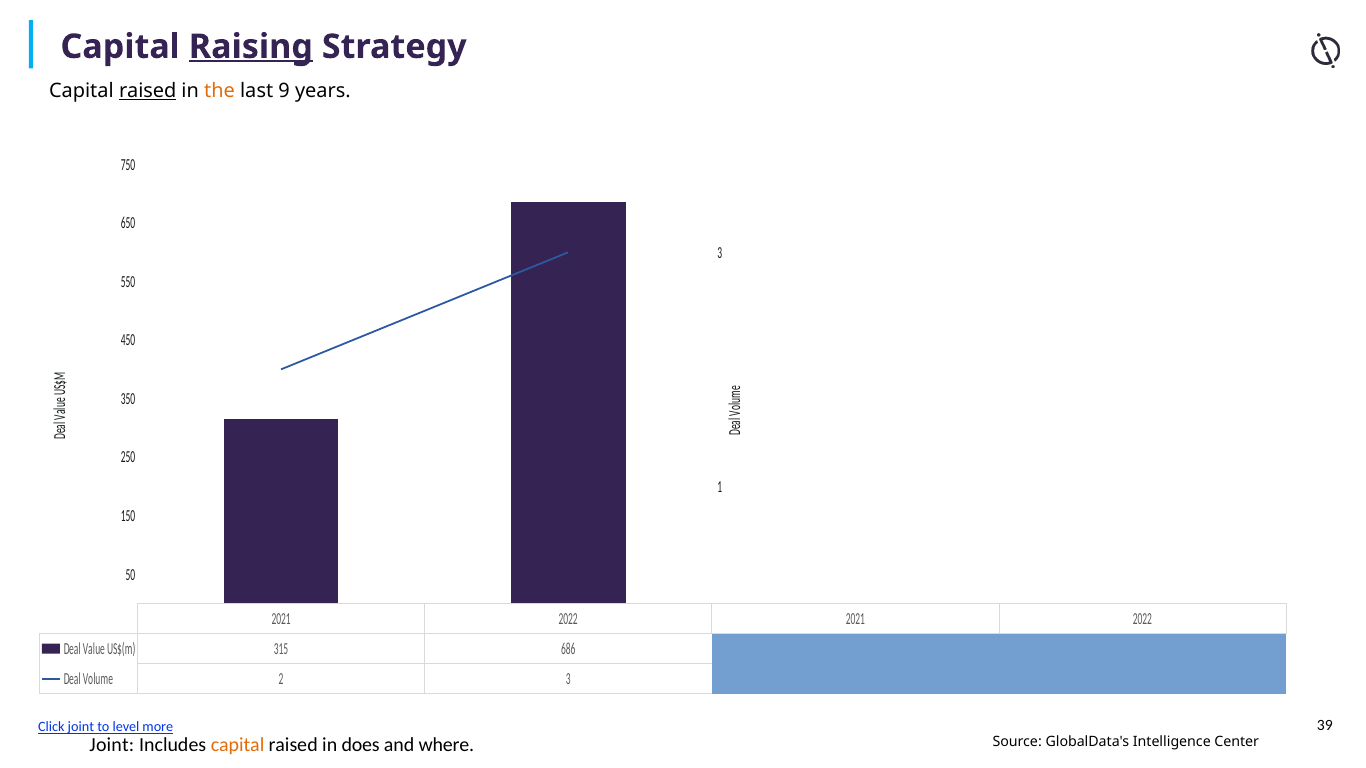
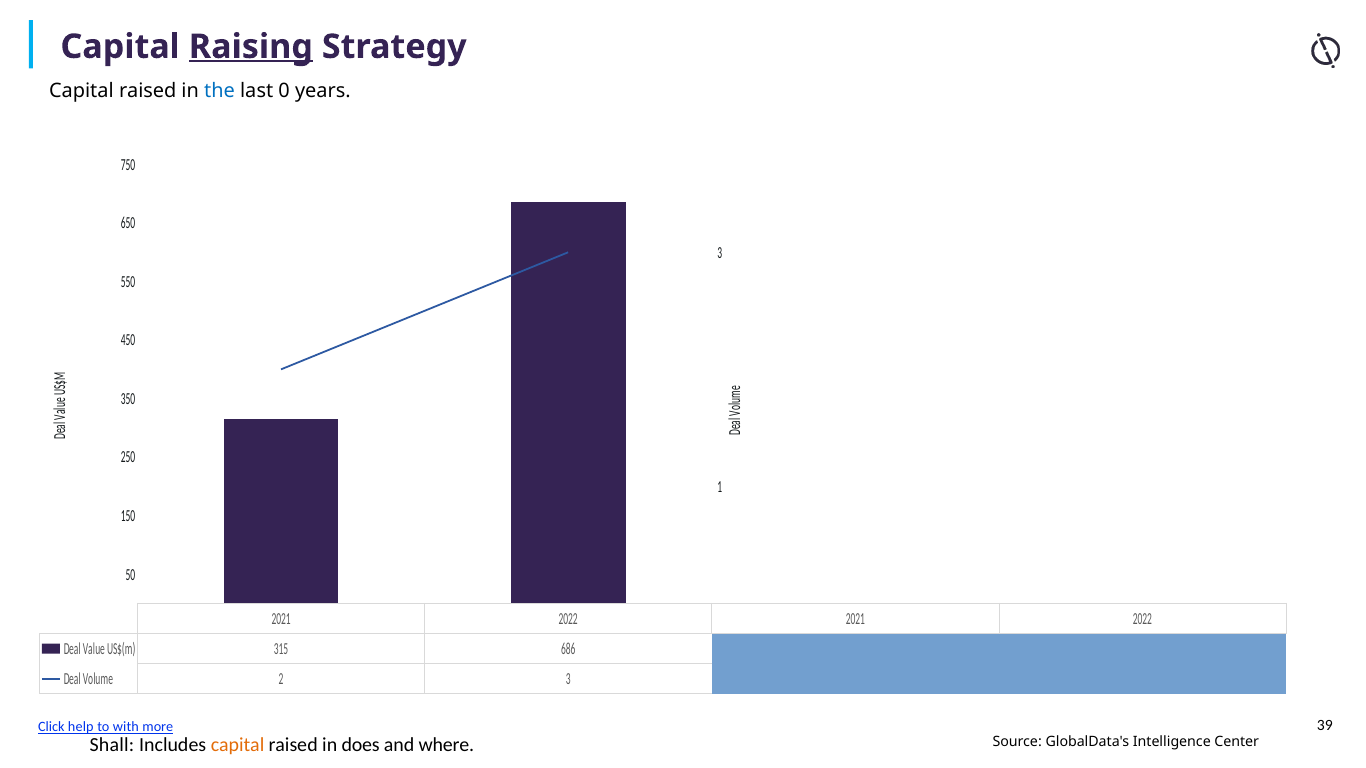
raised underline: present -> none (148, 91)
the colour: orange -> blue (220, 91)
9: 9 -> 0 (284, 91)
Click joint: joint -> help (81, 727)
level: level -> with (126, 727)
Joint: Joint -> Shall (112, 745)
